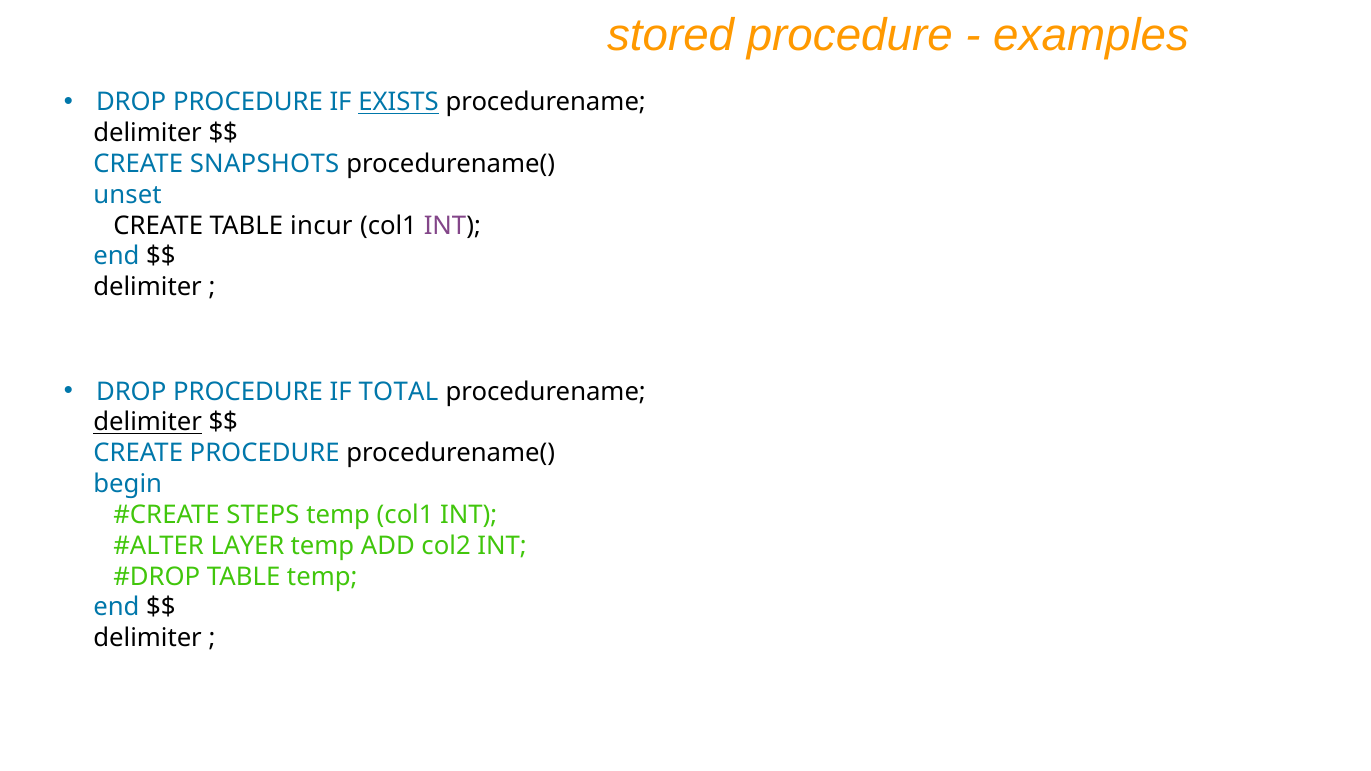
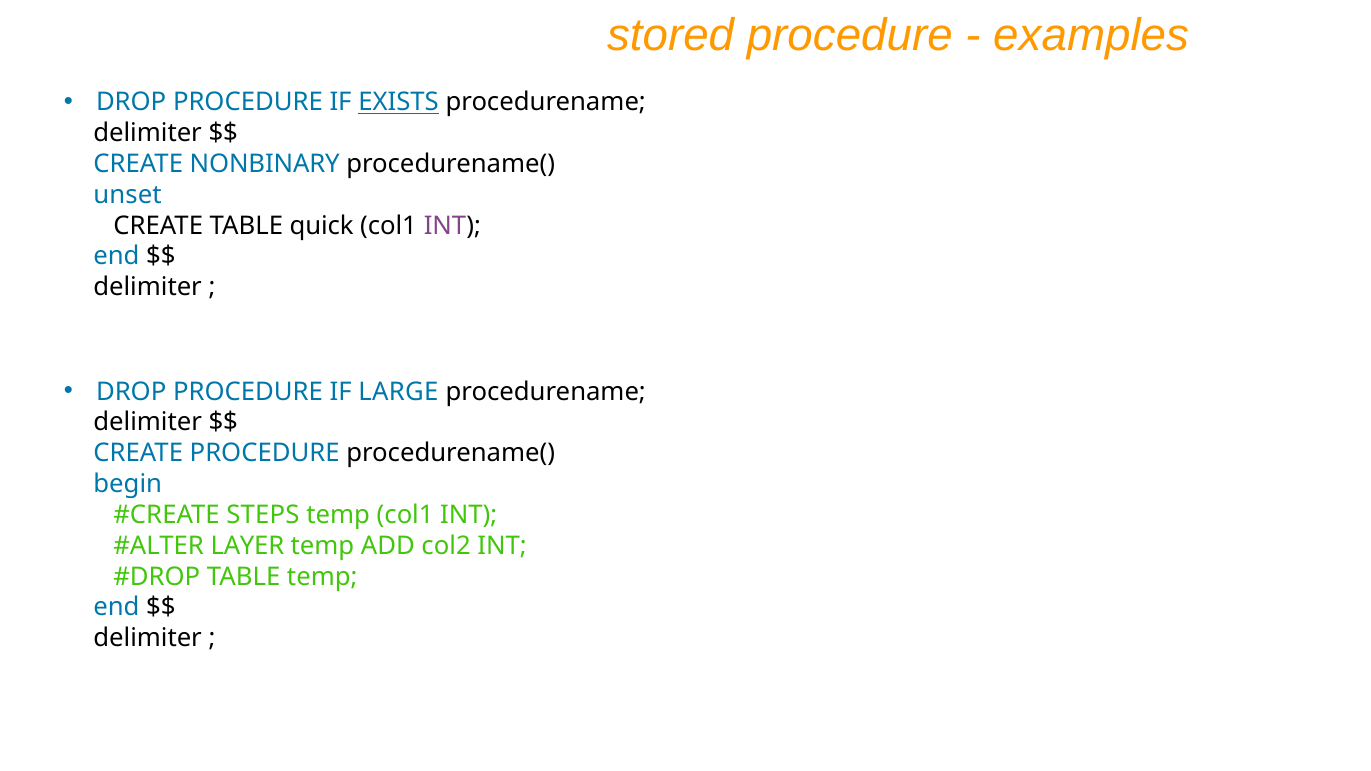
SNAPSHOTS: SNAPSHOTS -> NONBINARY (265, 164)
incur: incur -> quick (322, 226)
TOTAL: TOTAL -> LARGE (398, 392)
delimiter underline: present -> none (148, 422)
